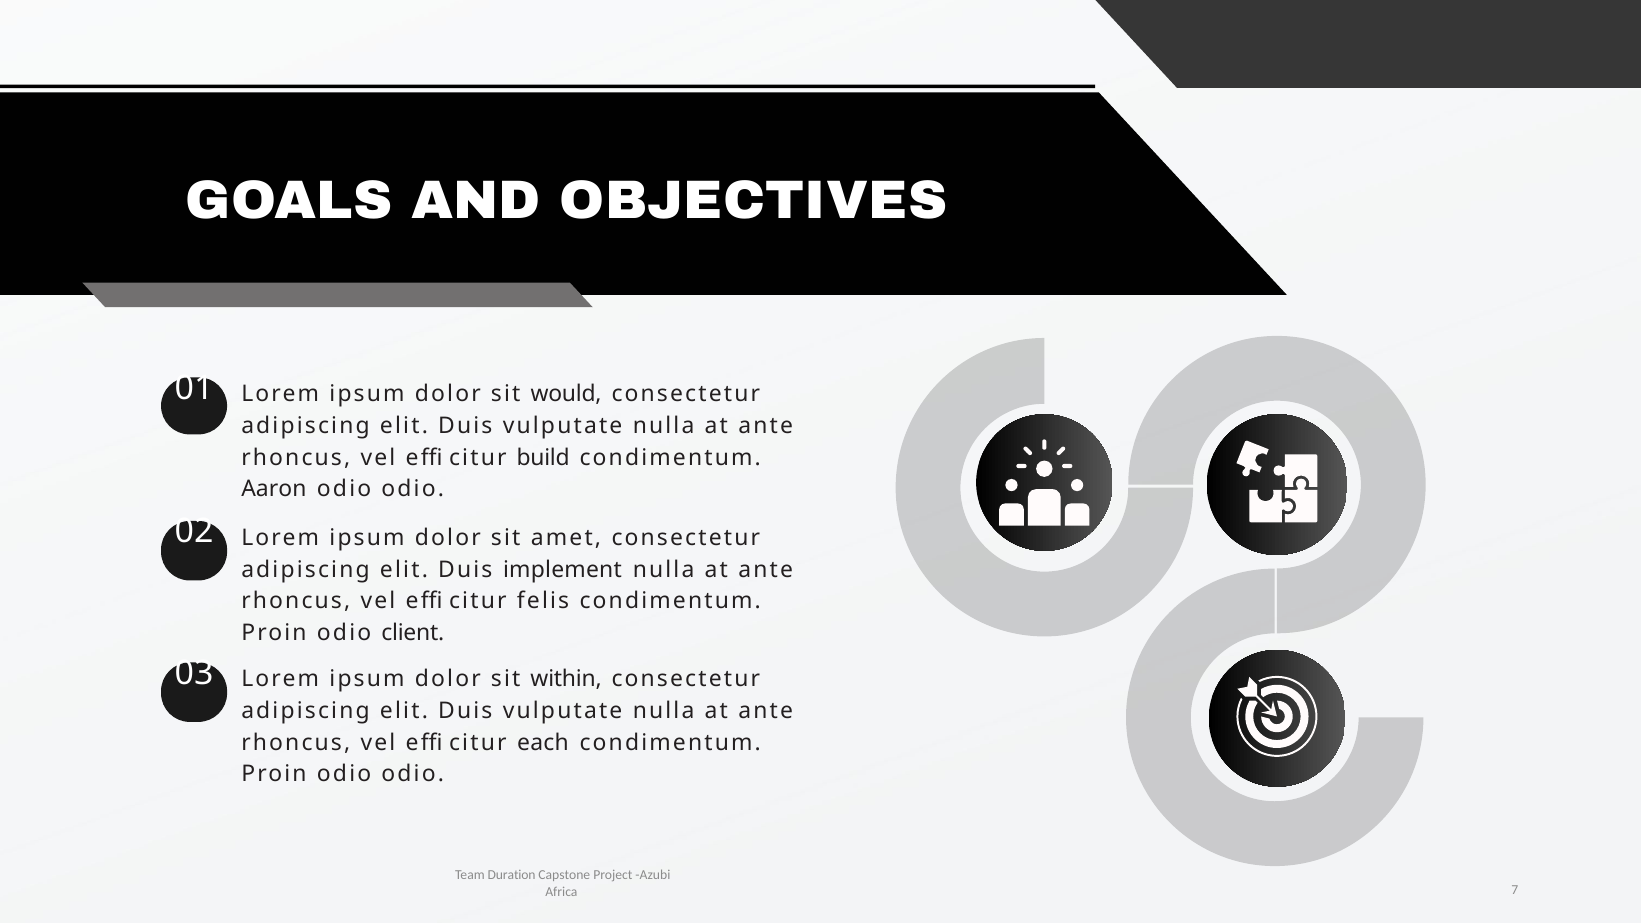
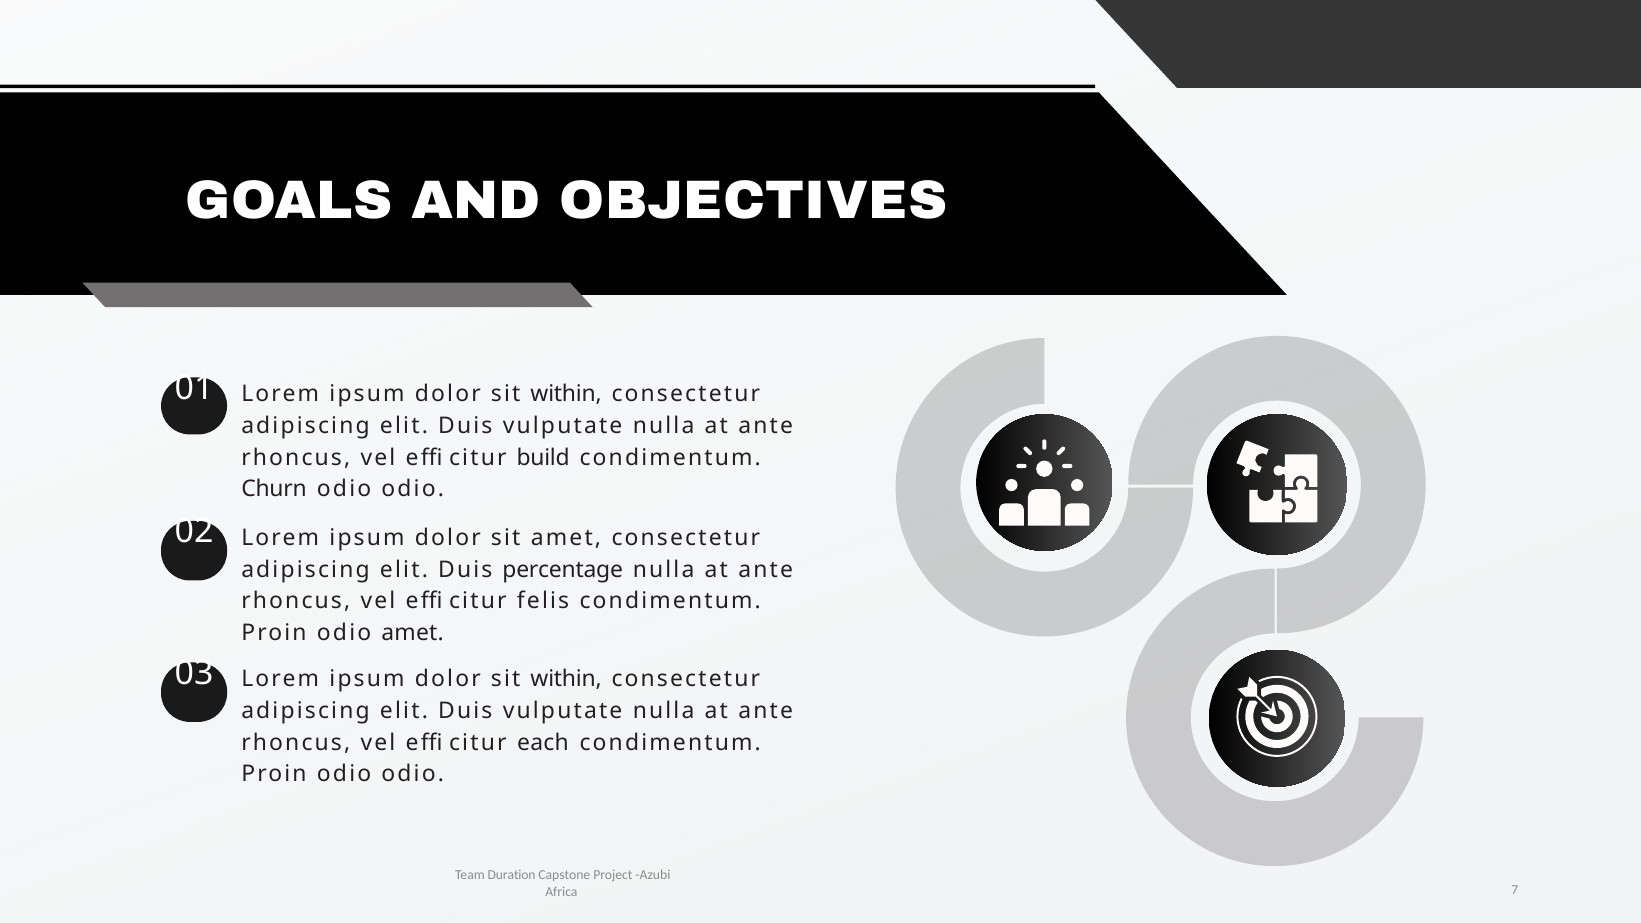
would: would -> within (566, 394)
Aaron: Aaron -> Churn (274, 489)
implement: implement -> percentage (563, 570)
odio client: client -> amet (413, 633)
